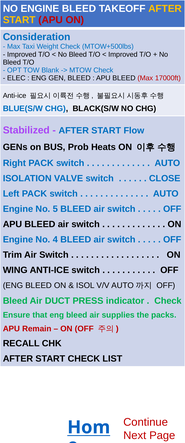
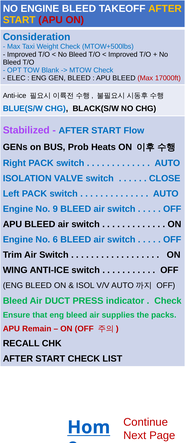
5: 5 -> 9 (55, 209)
4: 4 -> 6 (55, 239)
